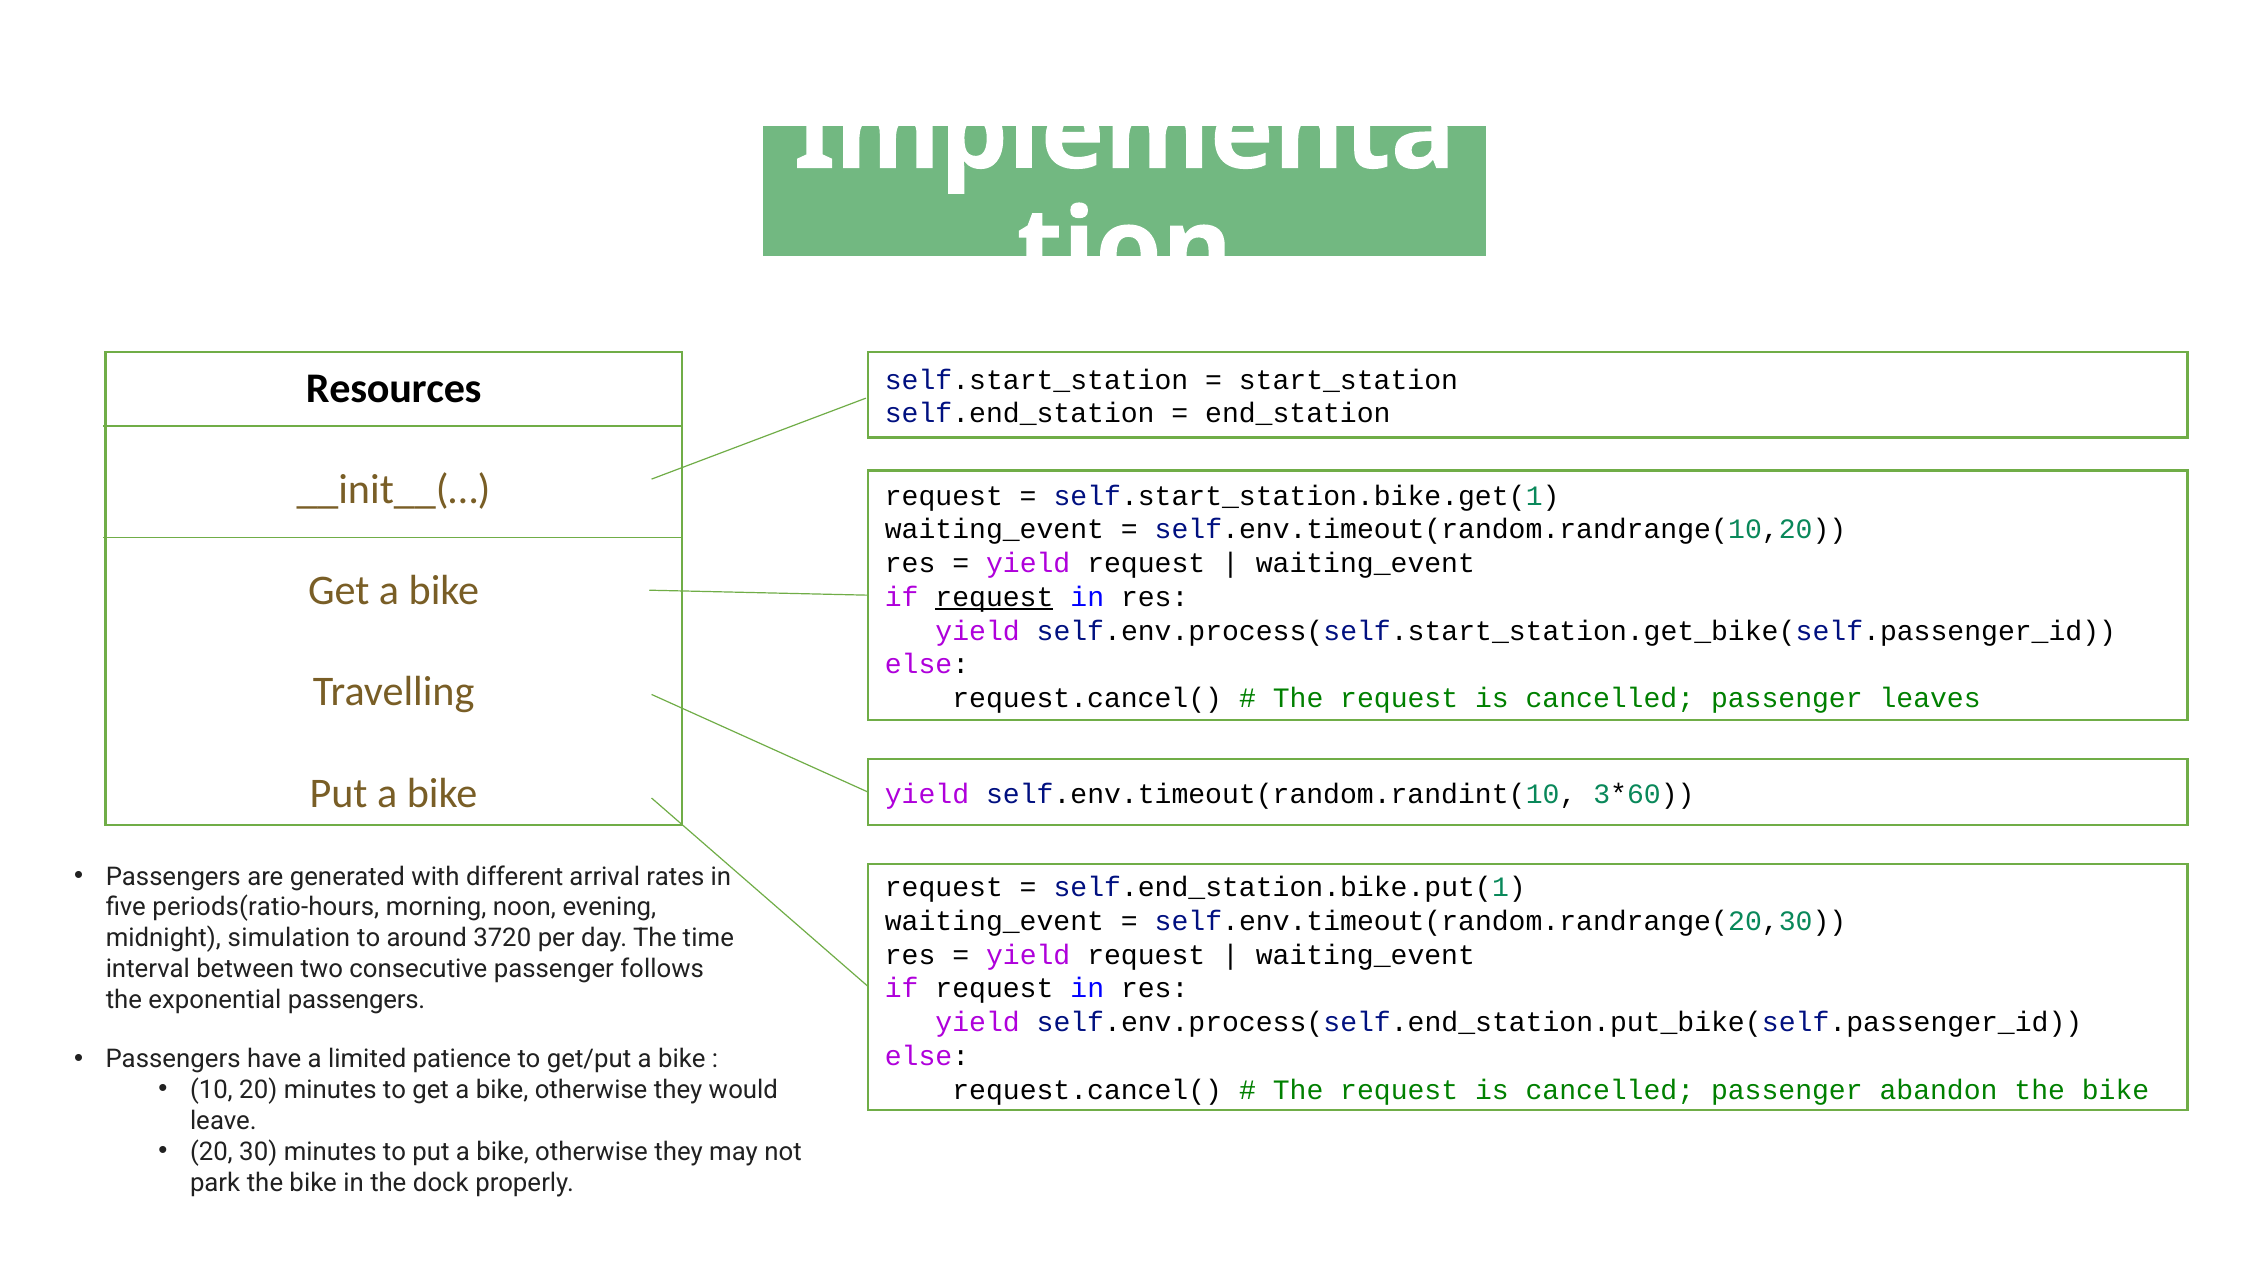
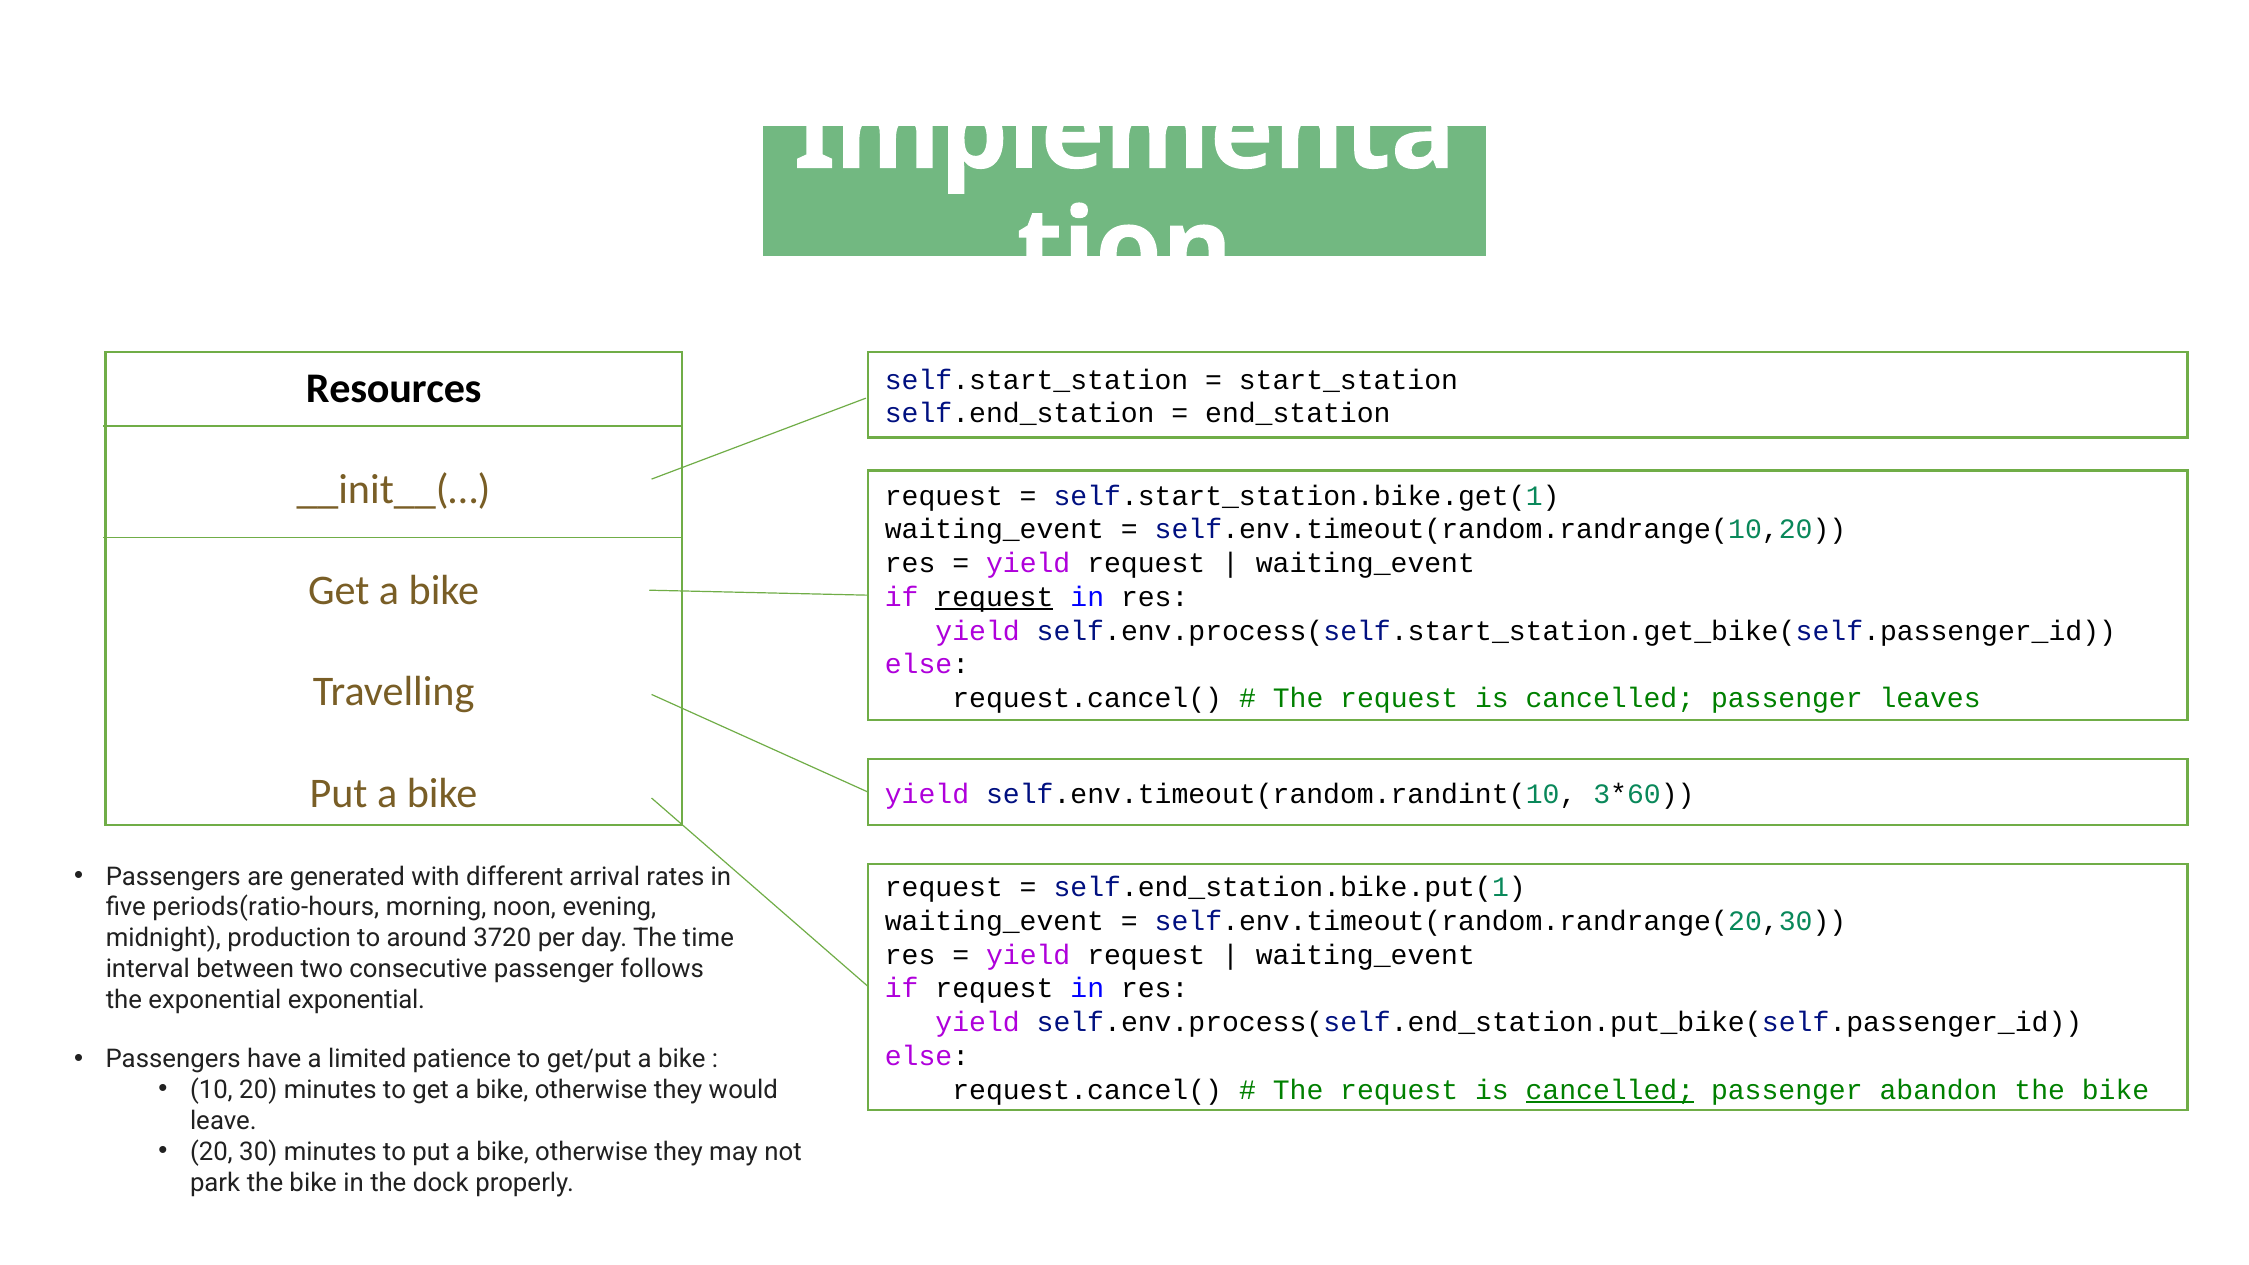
simulation: simulation -> production (289, 938)
exponential passengers: passengers -> exponential (356, 1000)
cancelled underline: none -> present (1610, 1090)
